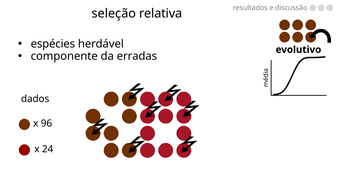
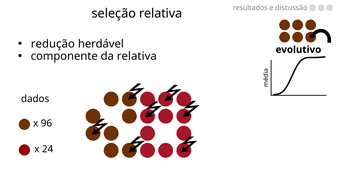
espécies: espécies -> redução (53, 44)
da erradas: erradas -> relativa (137, 56)
